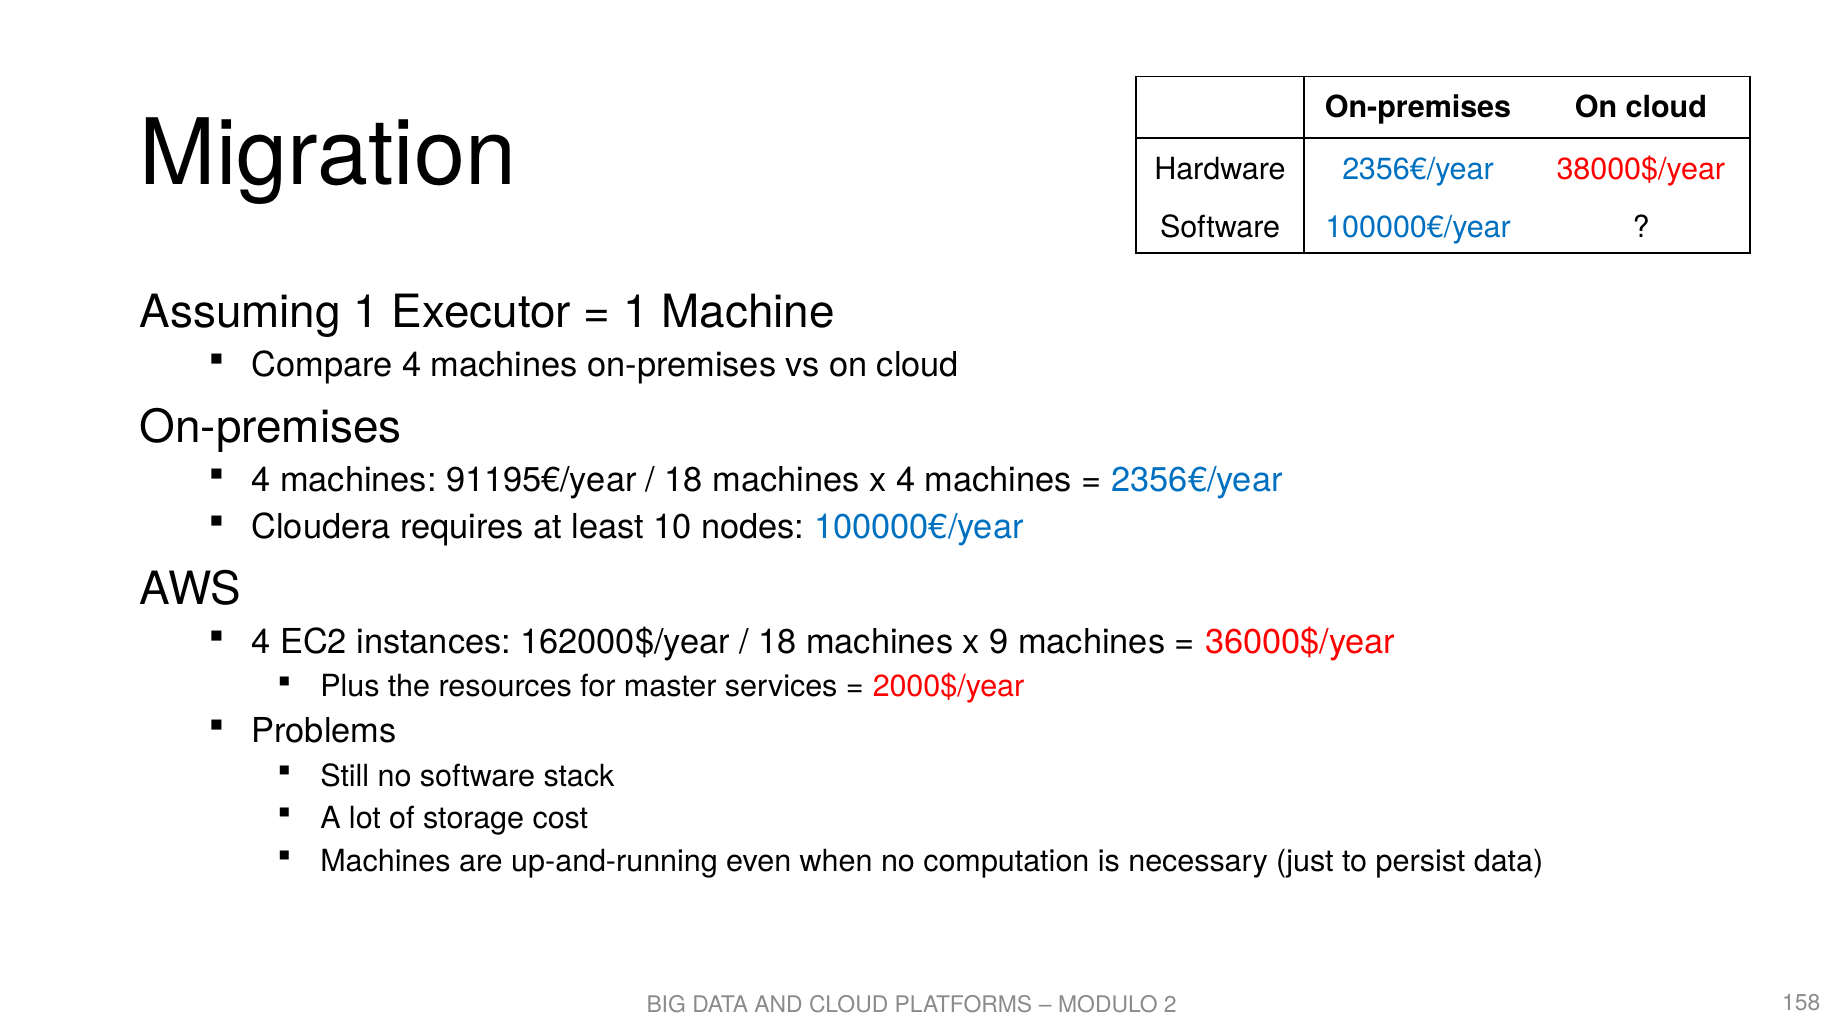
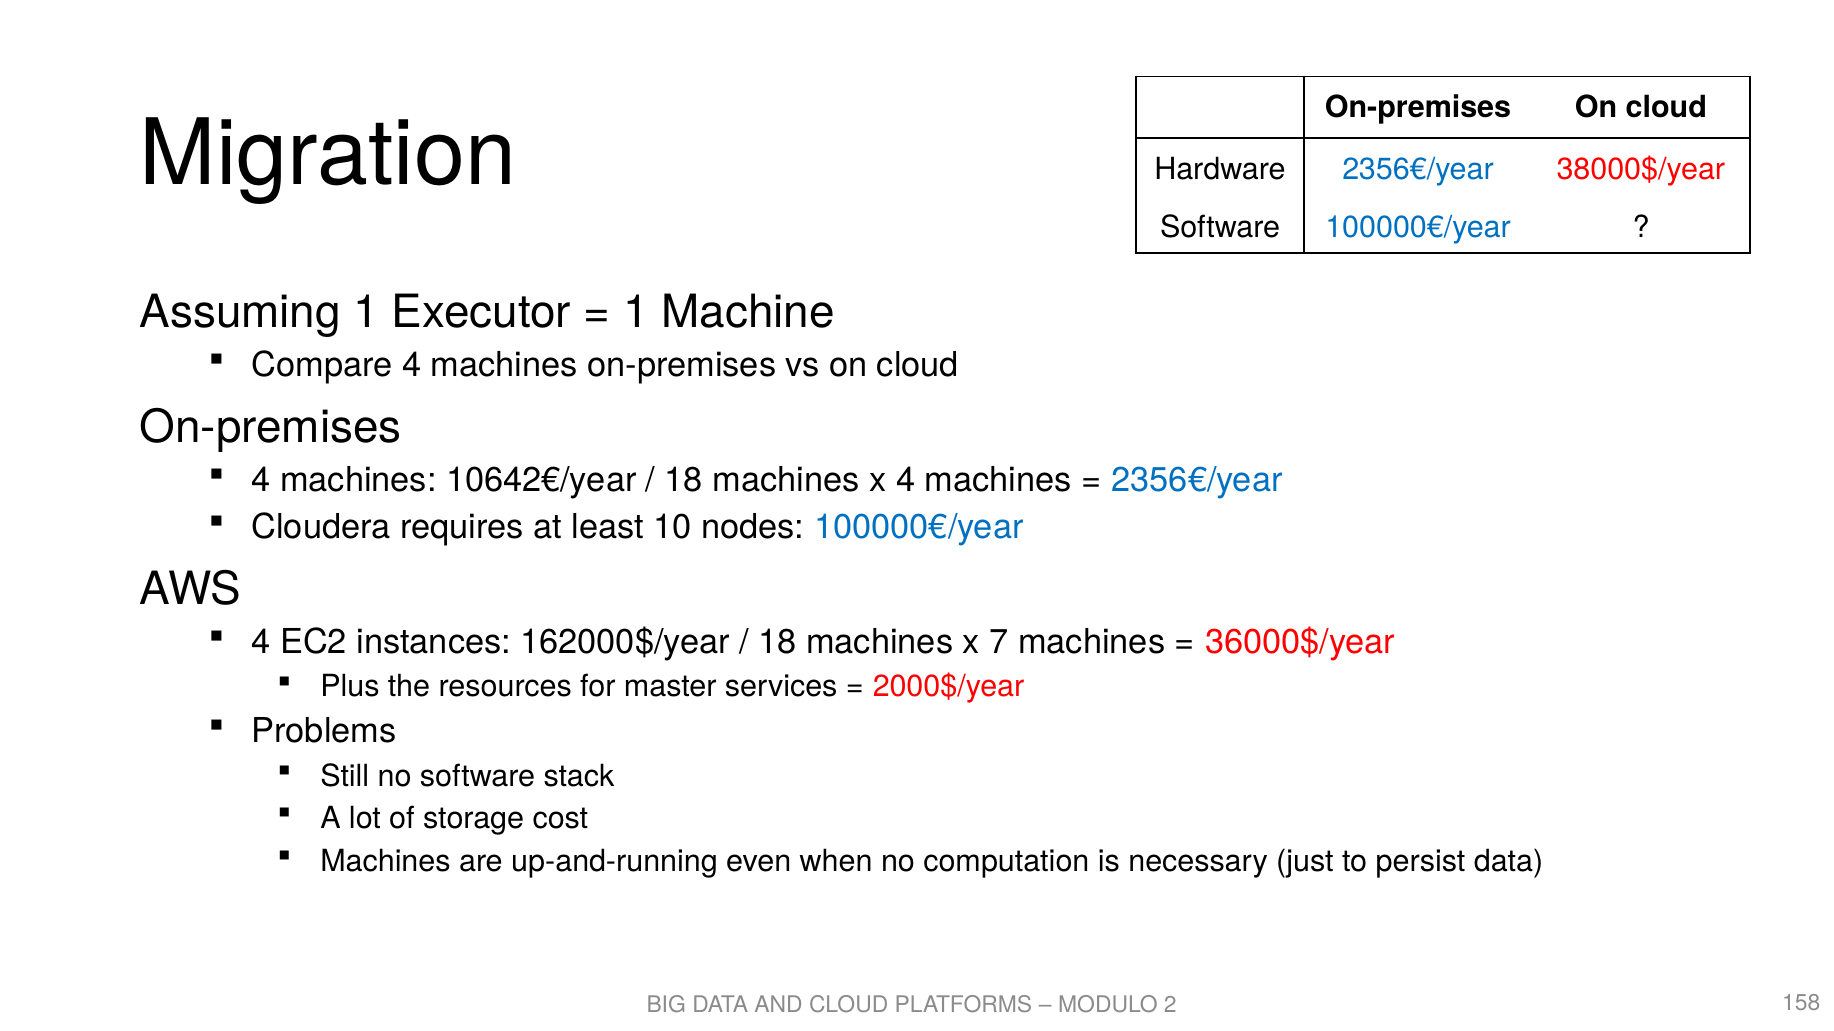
91195€/year: 91195€/year -> 10642€/year (541, 481)
9: 9 -> 7 (999, 643)
